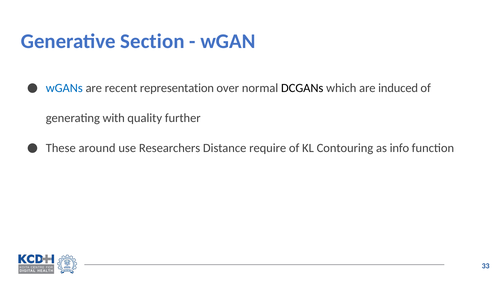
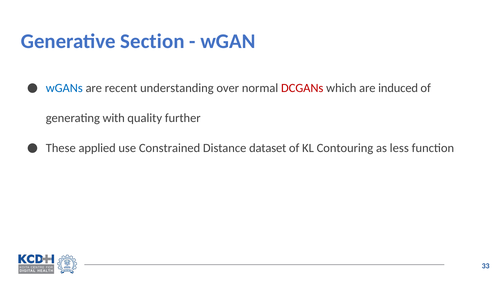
representation: representation -> understanding (177, 88)
DCGANs colour: black -> red (302, 88)
around: around -> applied (97, 148)
Researchers: Researchers -> Constrained (170, 148)
require: require -> dataset (268, 148)
info: info -> less (399, 148)
